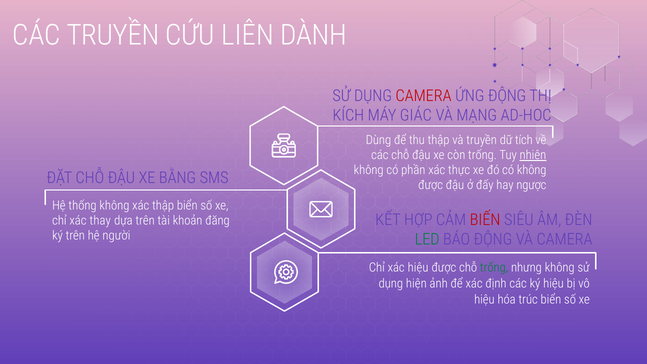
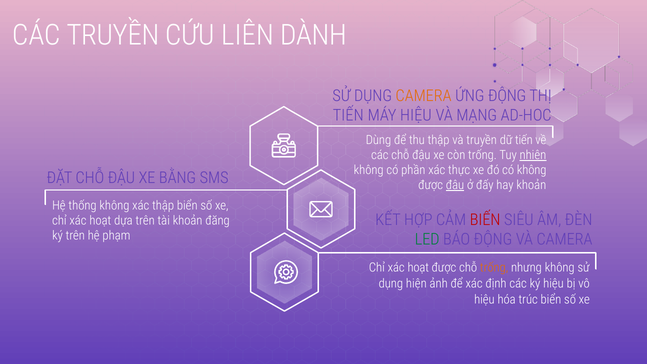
CAMERA colour: red -> orange (424, 96)
KÍCH: KÍCH -> TIẾN (348, 115)
MÁY GIÁC: GIÁC -> HIỆU (416, 115)
dữ tích: tích -> tiến (524, 140)
đậu underline: none -> present (455, 185)
hay ngược: ngược -> khoản (531, 185)
thay: thay -> hoạt (100, 221)
người: người -> phạm (116, 236)
hiệu: hiệu -> hoạt (418, 267)
trống colour: green -> orange (494, 267)
